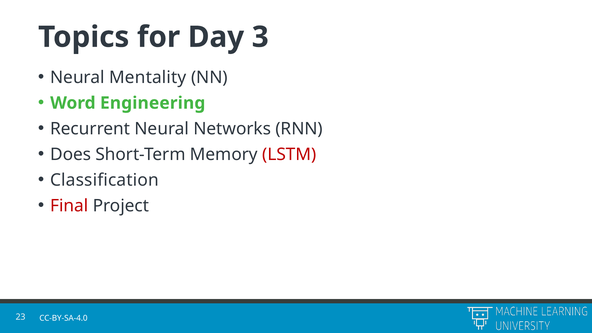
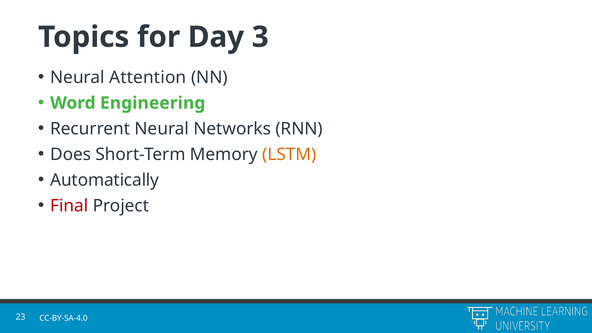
Mentality: Mentality -> Attention (148, 77)
LSTM colour: red -> orange (289, 154)
Classification: Classification -> Automatically (105, 180)
